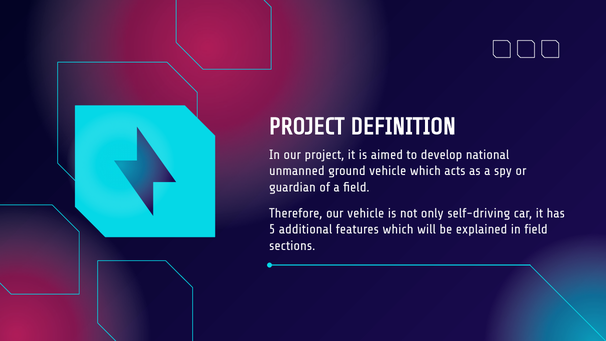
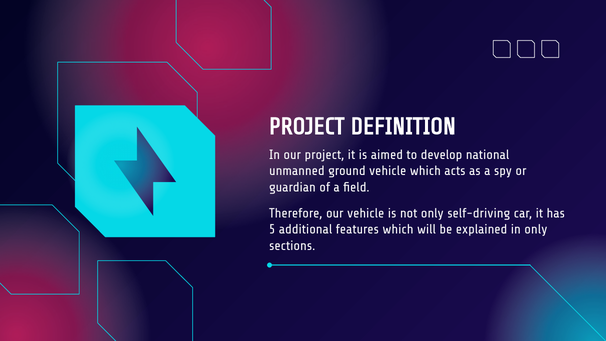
in field: field -> only (536, 229)
